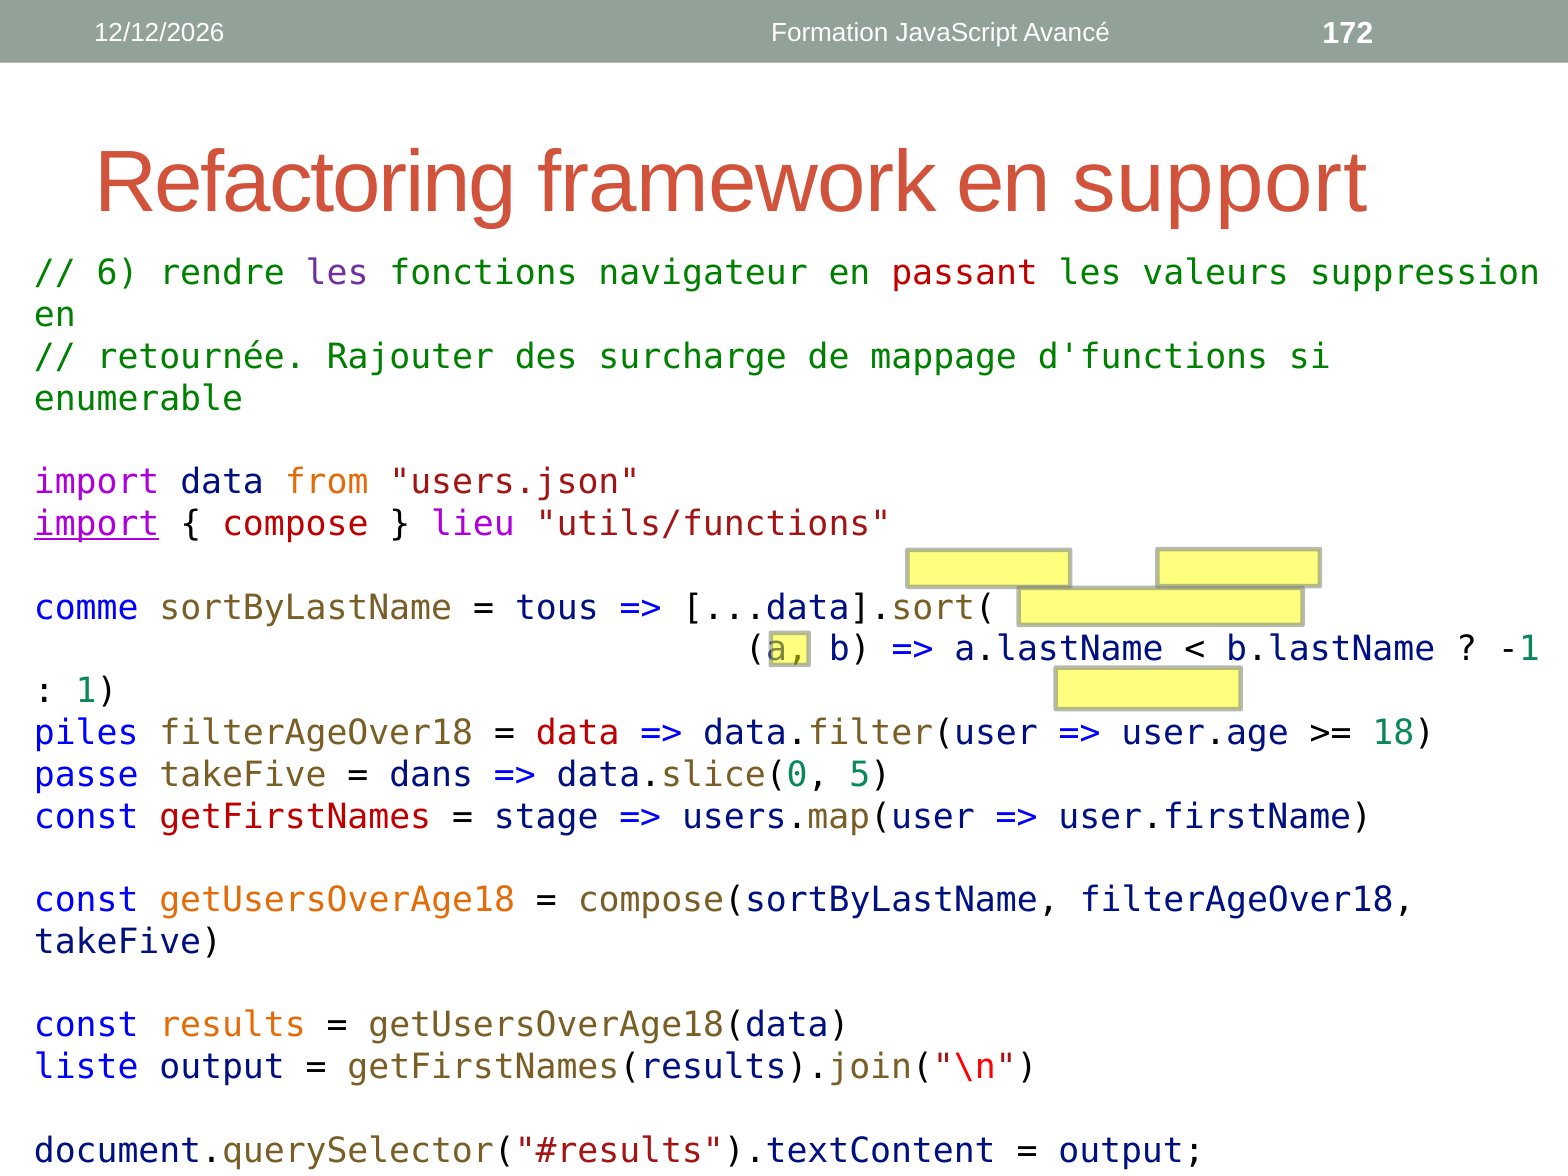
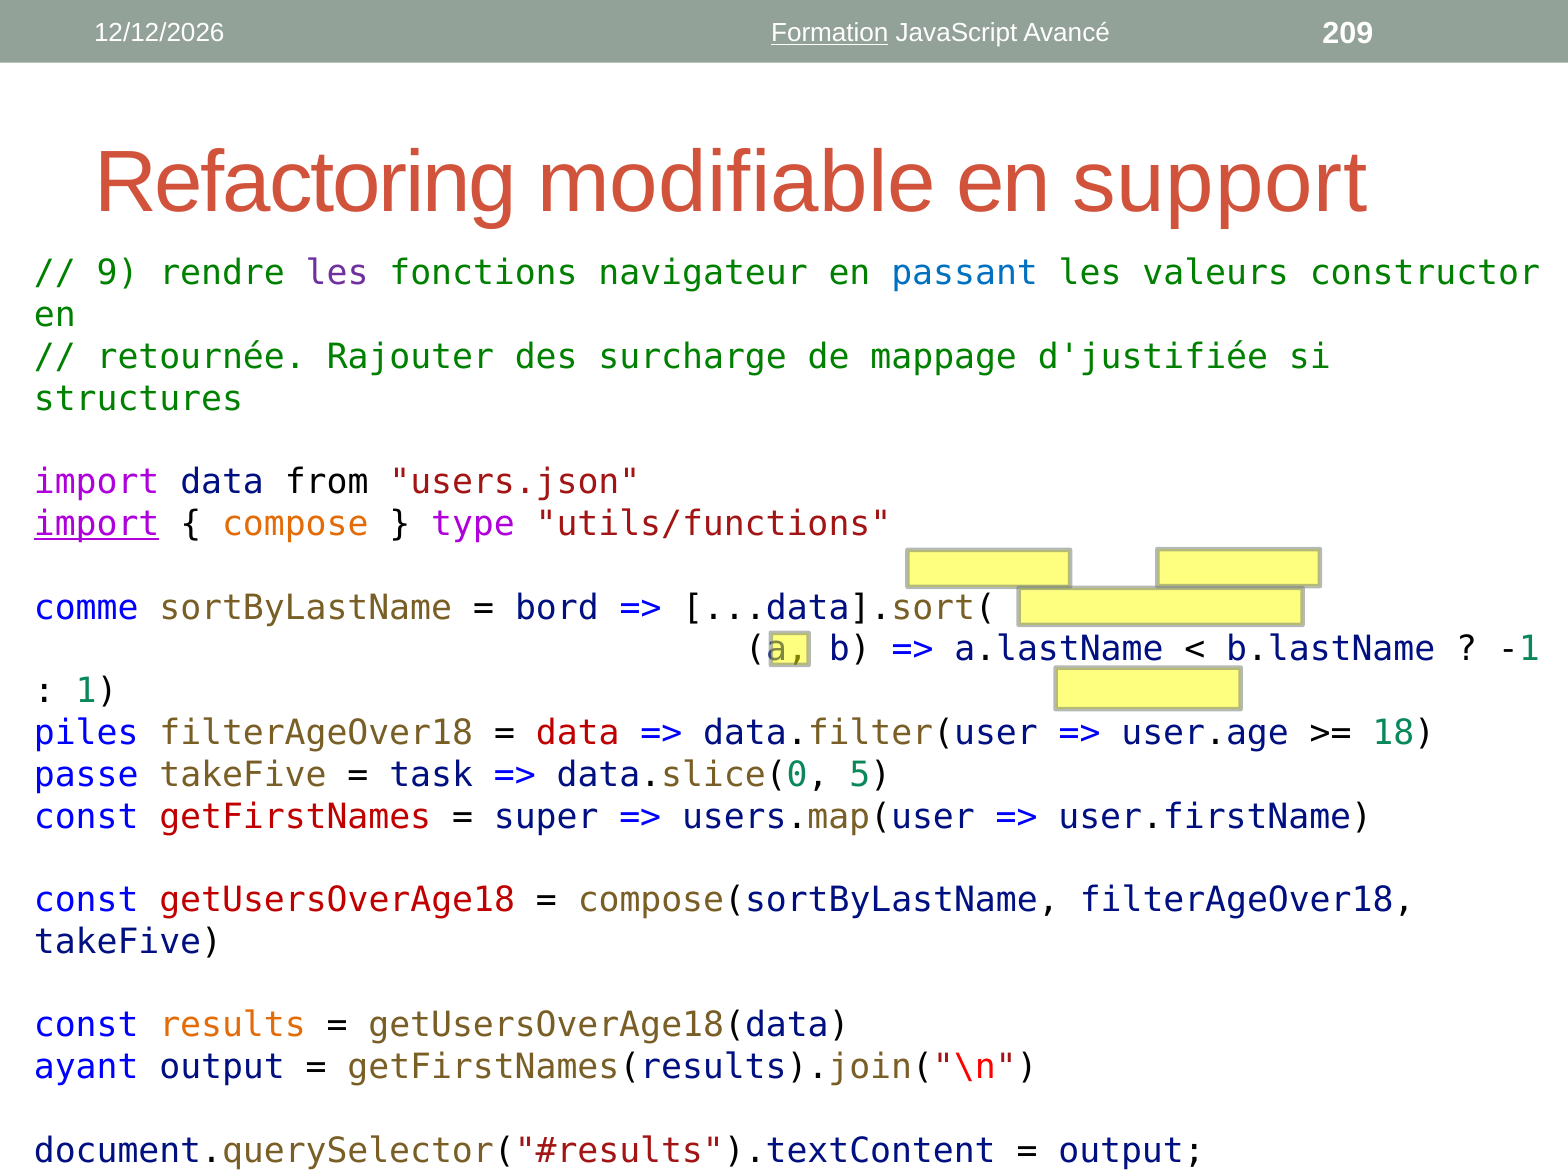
Formation underline: none -> present (830, 33)
172: 172 -> 209 (1348, 33)
framework: framework -> modifiable (737, 182)
6: 6 -> 9 (118, 273)
passant colour: red -> blue (965, 273)
suppression: suppression -> constructor (1425, 273)
d'functions: d'functions -> d'justifiée (1153, 357)
enumerable: enumerable -> structures (138, 399)
from colour: orange -> black (327, 482)
compose colour: red -> orange (295, 524)
lieu: lieu -> type (473, 524)
tous: tous -> bord (557, 608)
dans: dans -> task (431, 775)
stage: stage -> super (546, 817)
getUsersOverAge18 colour: orange -> red (337, 900)
liste: liste -> ayant (86, 1067)
